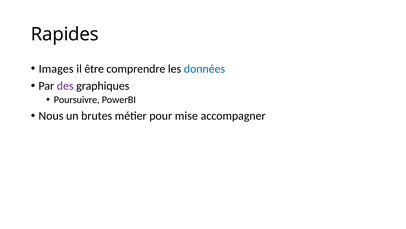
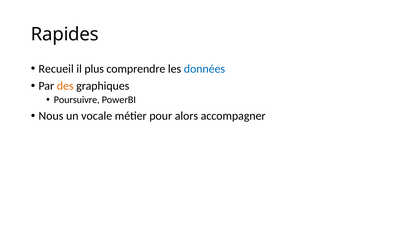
Images: Images -> Recueil (56, 69)
être: être -> plus (94, 69)
des colour: purple -> orange (65, 86)
brutes: brutes -> vocale (97, 116)
mise: mise -> alors (186, 116)
